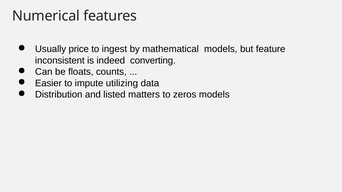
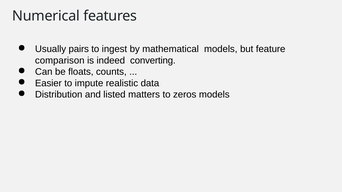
price: price -> pairs (79, 49)
inconsistent: inconsistent -> comparison (60, 60)
utilizing: utilizing -> realistic (122, 83)
